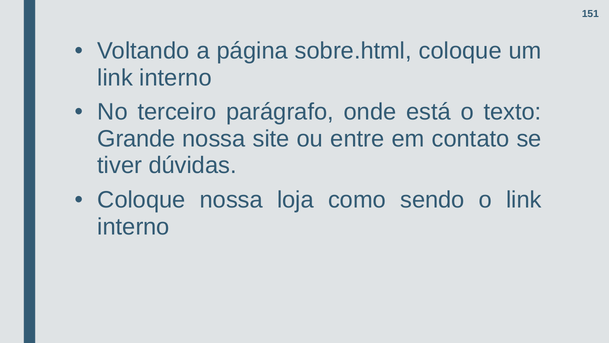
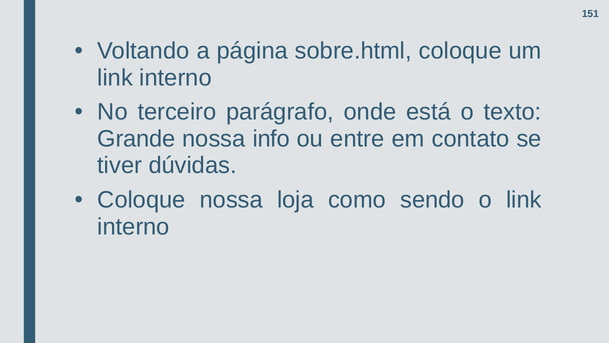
site: site -> info (271, 139)
